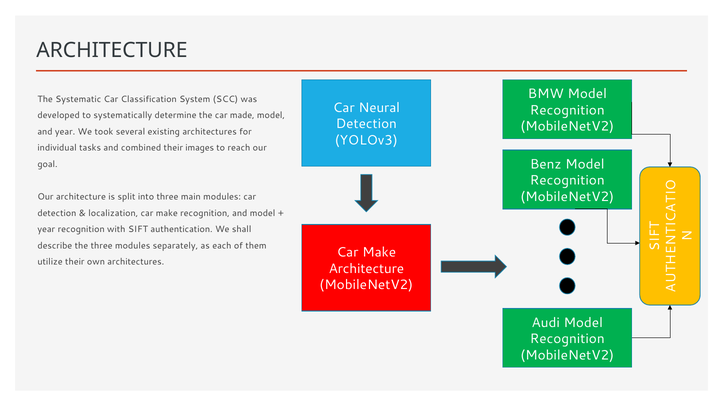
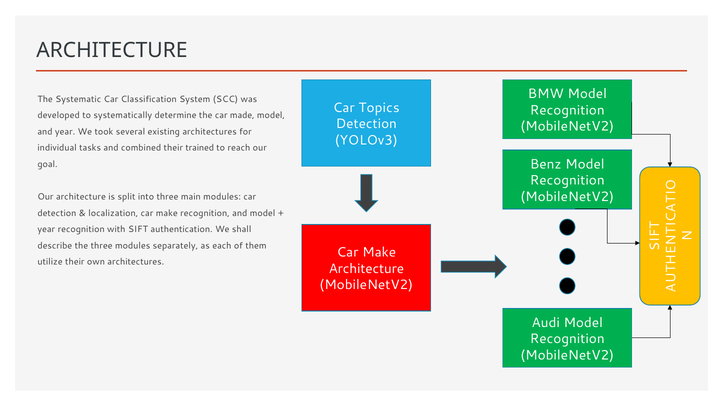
Neural: Neural -> Topics (379, 108)
images: images -> trained (200, 148)
